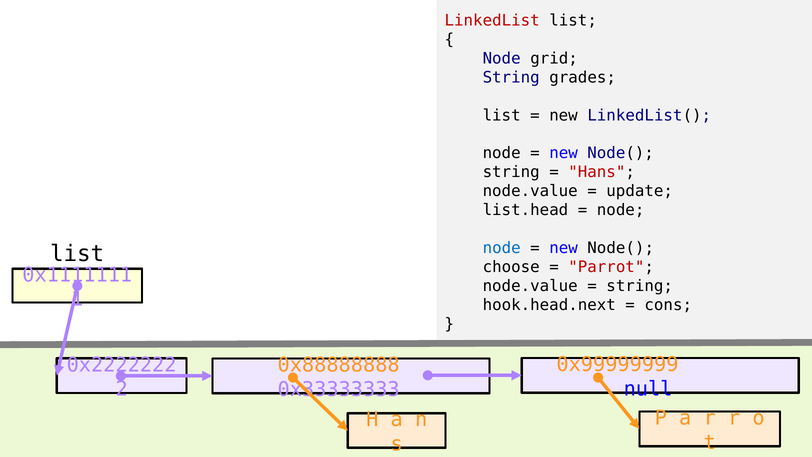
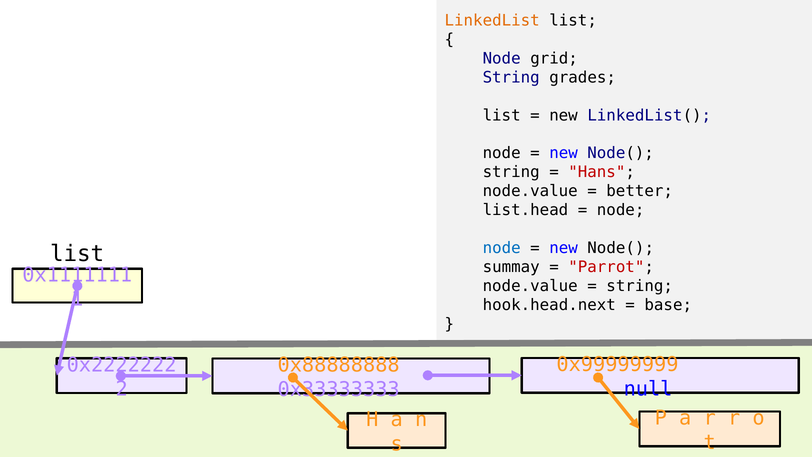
LinkedList colour: red -> orange (492, 20)
update: update -> better (640, 191)
choose: choose -> summay (511, 267)
cons: cons -> base (668, 305)
